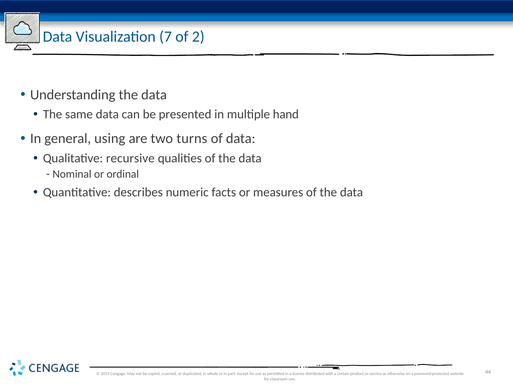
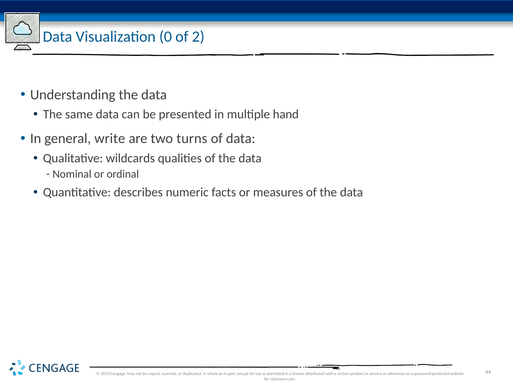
7: 7 -> 0 (166, 37)
using: using -> write (110, 138)
recursive: recursive -> wildcards (130, 158)
